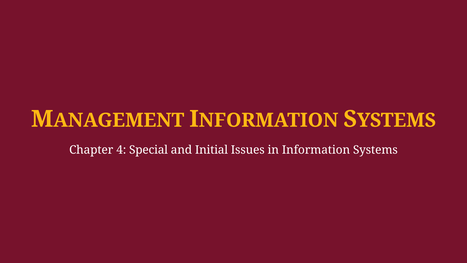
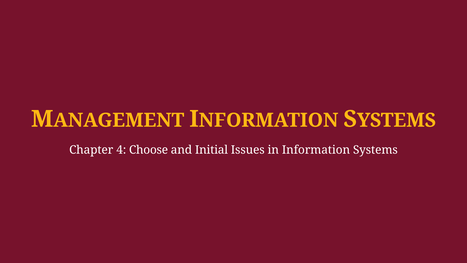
Special: Special -> Choose (149, 150)
